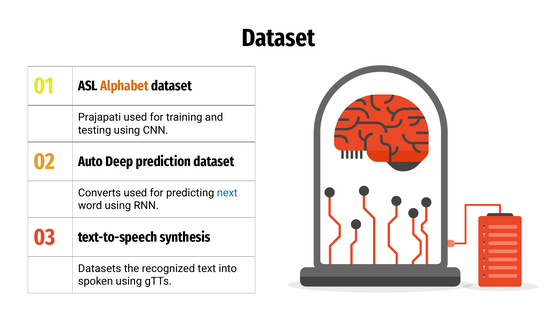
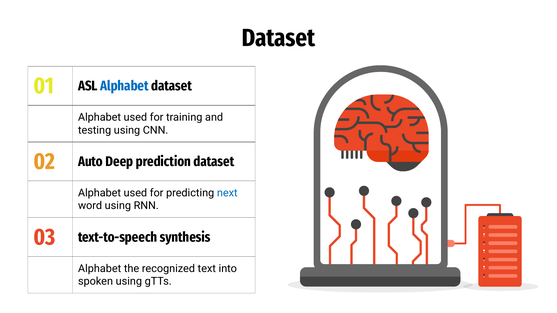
Alphabet colour: orange -> blue (124, 86)
Prajapati: Prajapati -> Alphabet (100, 117)
Converts: Converts -> Alphabet (100, 193)
Datasets: Datasets -> Alphabet (100, 269)
